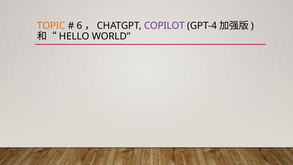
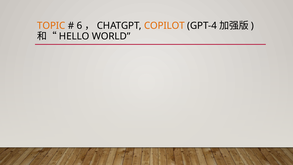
COPILOT colour: purple -> orange (164, 26)
